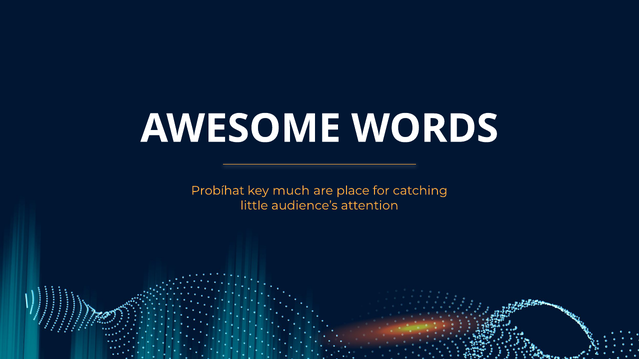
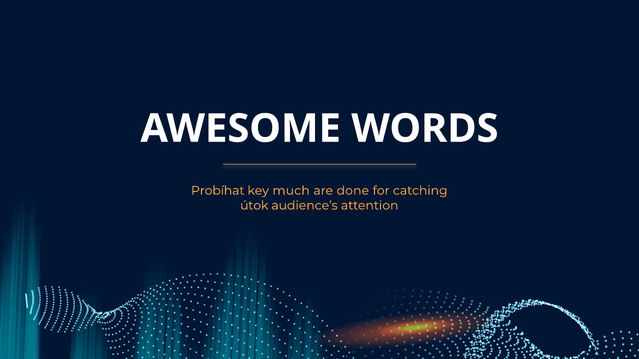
place: place -> done (353, 191)
little: little -> útok (254, 206)
